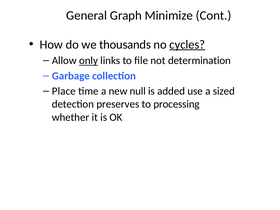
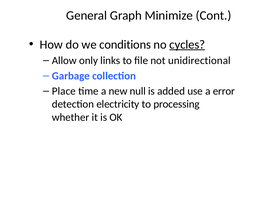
thousands: thousands -> conditions (125, 44)
only underline: present -> none (89, 61)
determination: determination -> unidirectional (199, 61)
sized: sized -> error (224, 91)
preserves: preserves -> electricity (118, 104)
